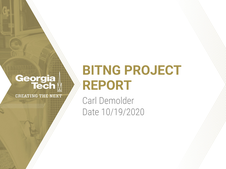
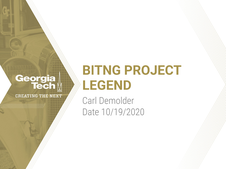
REPORT: REPORT -> LEGEND (107, 86)
